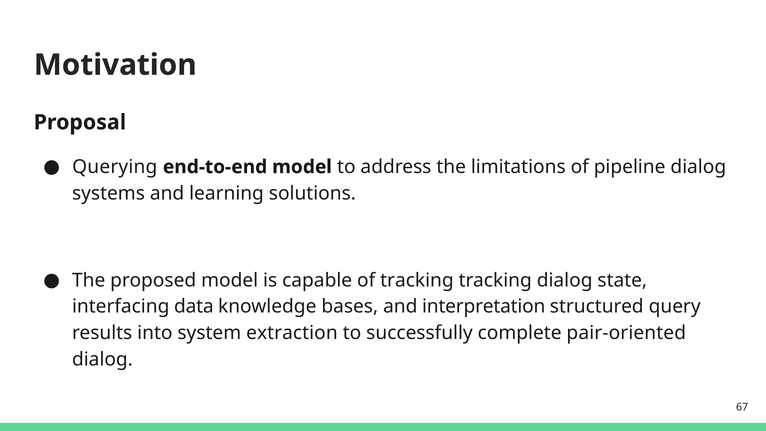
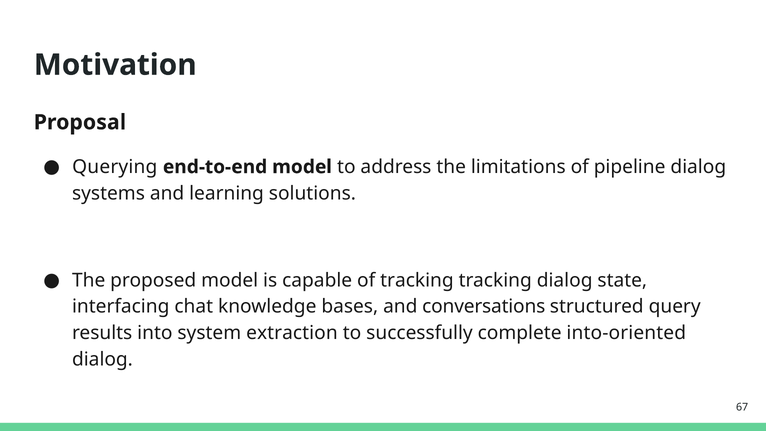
data: data -> chat (194, 307)
interpretation: interpretation -> conversations (484, 307)
pair-oriented: pair-oriented -> into-oriented (626, 333)
